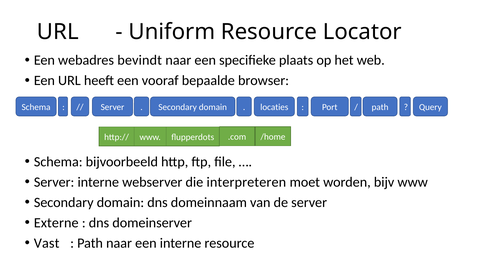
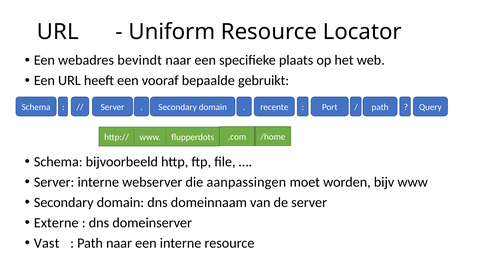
browser: browser -> gebruikt (264, 81)
locaties: locaties -> recente (274, 107)
interpreteren: interpreteren -> aanpassingen (246, 182)
